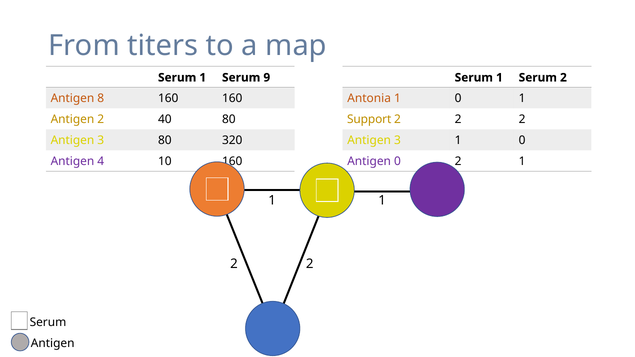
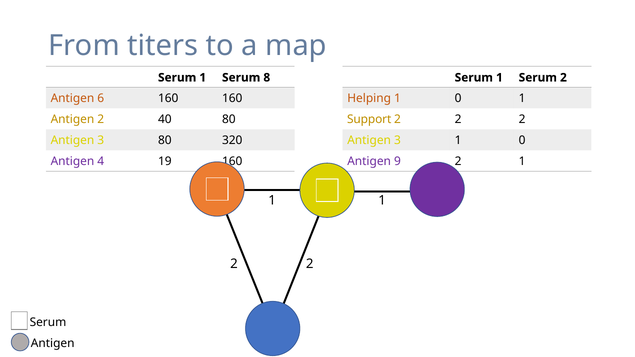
9: 9 -> 8 (267, 78)
8: 8 -> 6 (101, 99)
Antonia: Antonia -> Helping (369, 99)
10: 10 -> 19 (165, 162)
Antigen 0: 0 -> 9 (397, 162)
